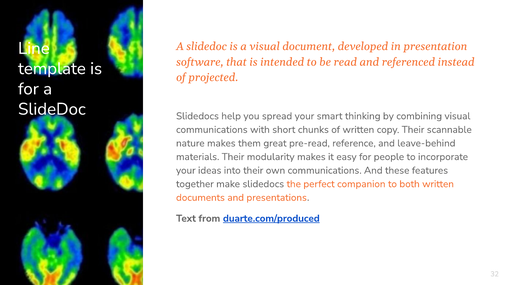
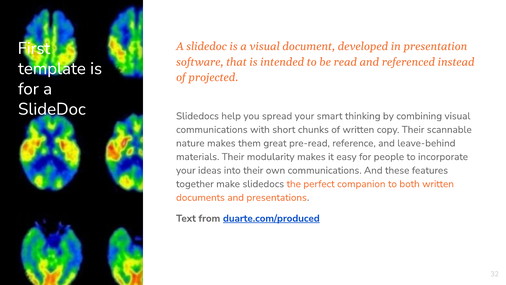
Line: Line -> First (34, 48)
